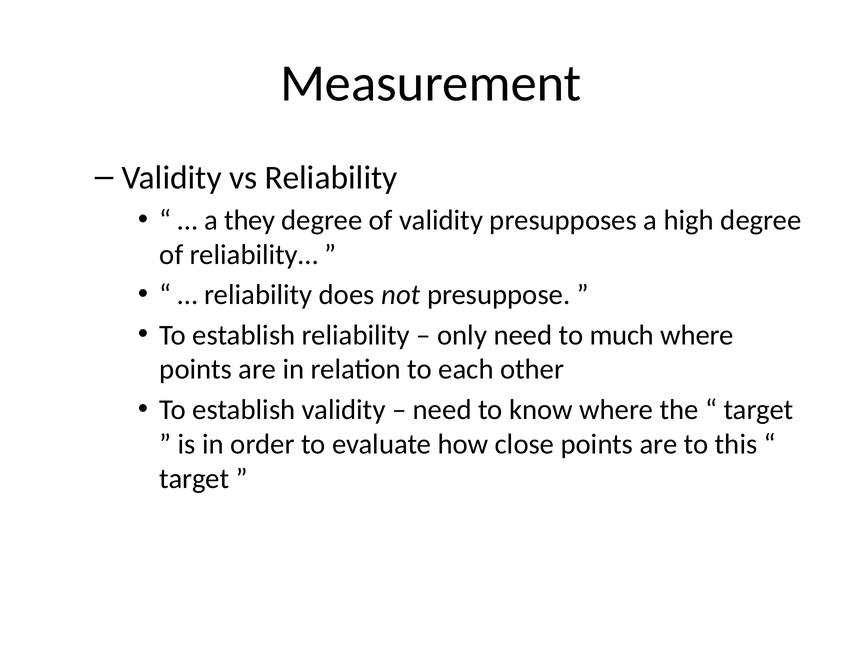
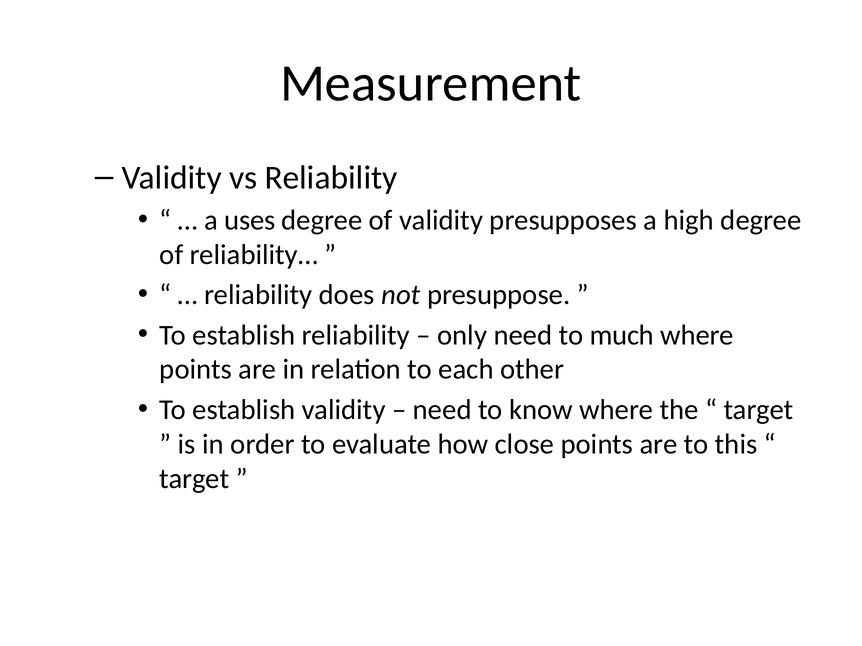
they: they -> uses (250, 220)
